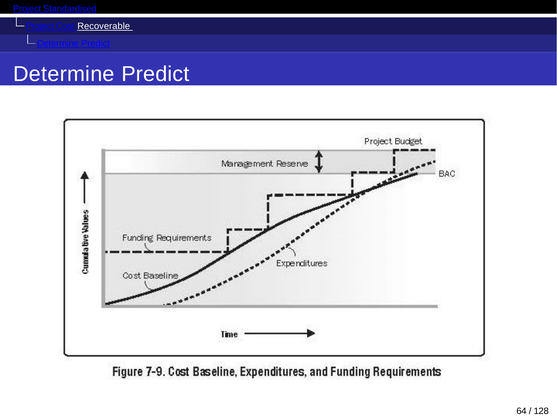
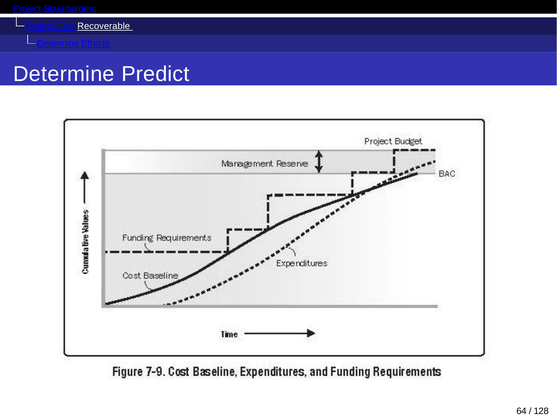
Standardised: Standardised -> Stakeholders (70, 9)
Predict: Predict -> Effects (96, 44)
